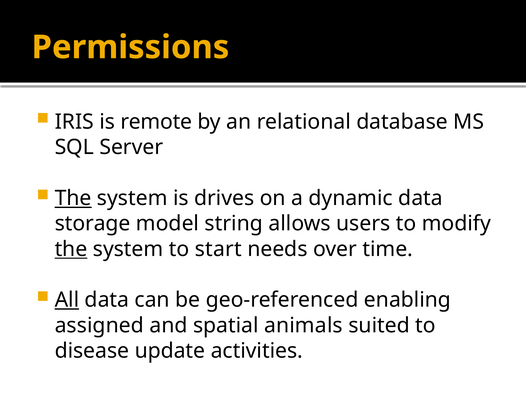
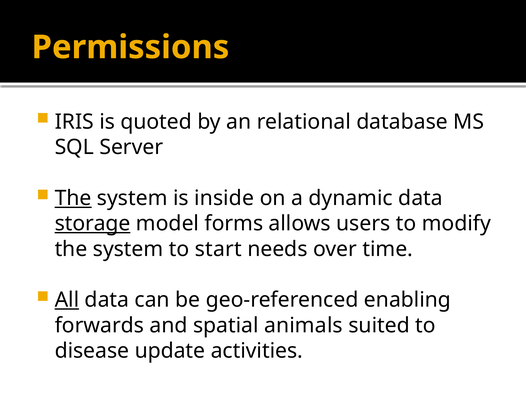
remote: remote -> quoted (156, 122)
drives: drives -> inside (224, 198)
storage underline: none -> present (93, 223)
string: string -> forms (234, 223)
the underline: present -> none (71, 249)
assigned: assigned -> forwards (99, 325)
